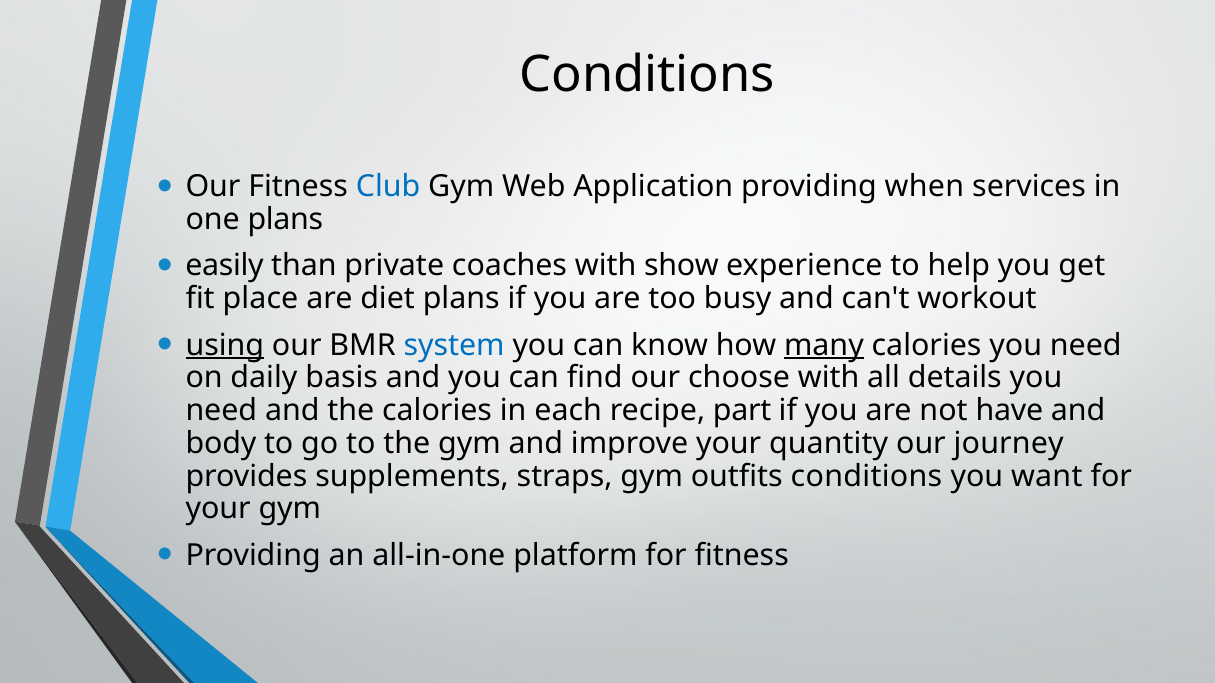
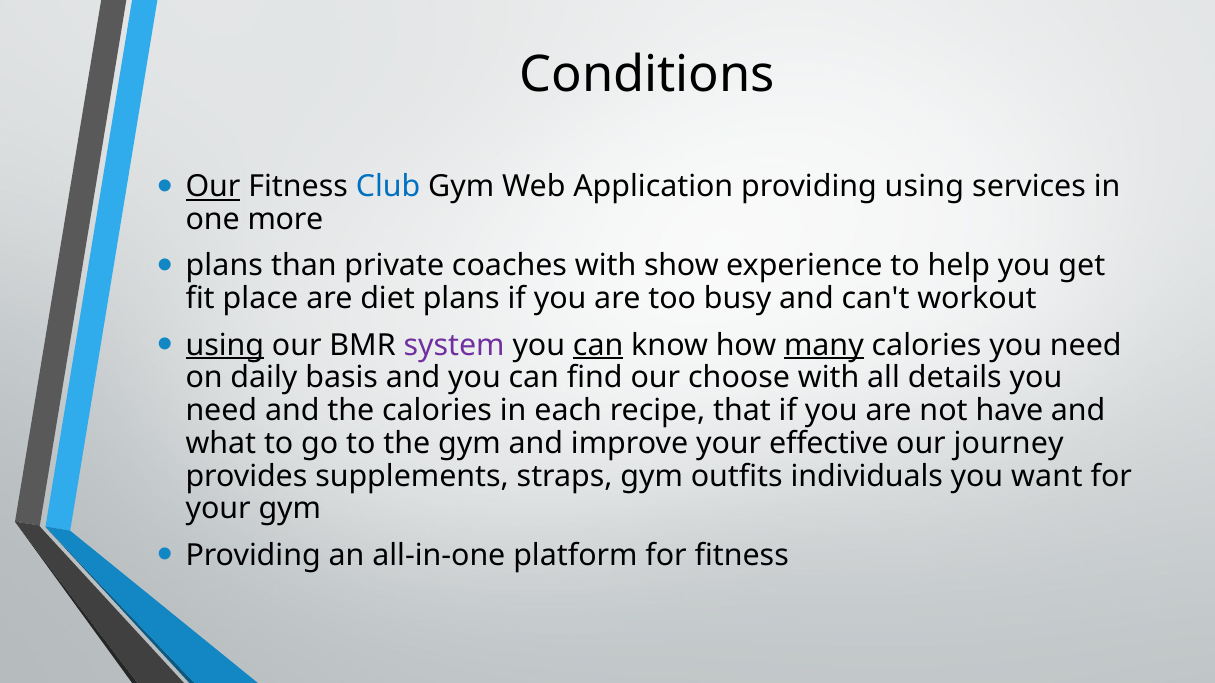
Our underline: none -> present (213, 187)
providing when: when -> using (924, 187)
one plans: plans -> more (285, 220)
easily: easily -> plans (224, 266)
system colour: blue -> purple (454, 345)
can underline: none -> present (598, 345)
part: part -> that (742, 411)
body: body -> what (221, 444)
quantity: quantity -> effective (829, 444)
outfits conditions: conditions -> individuals (867, 476)
